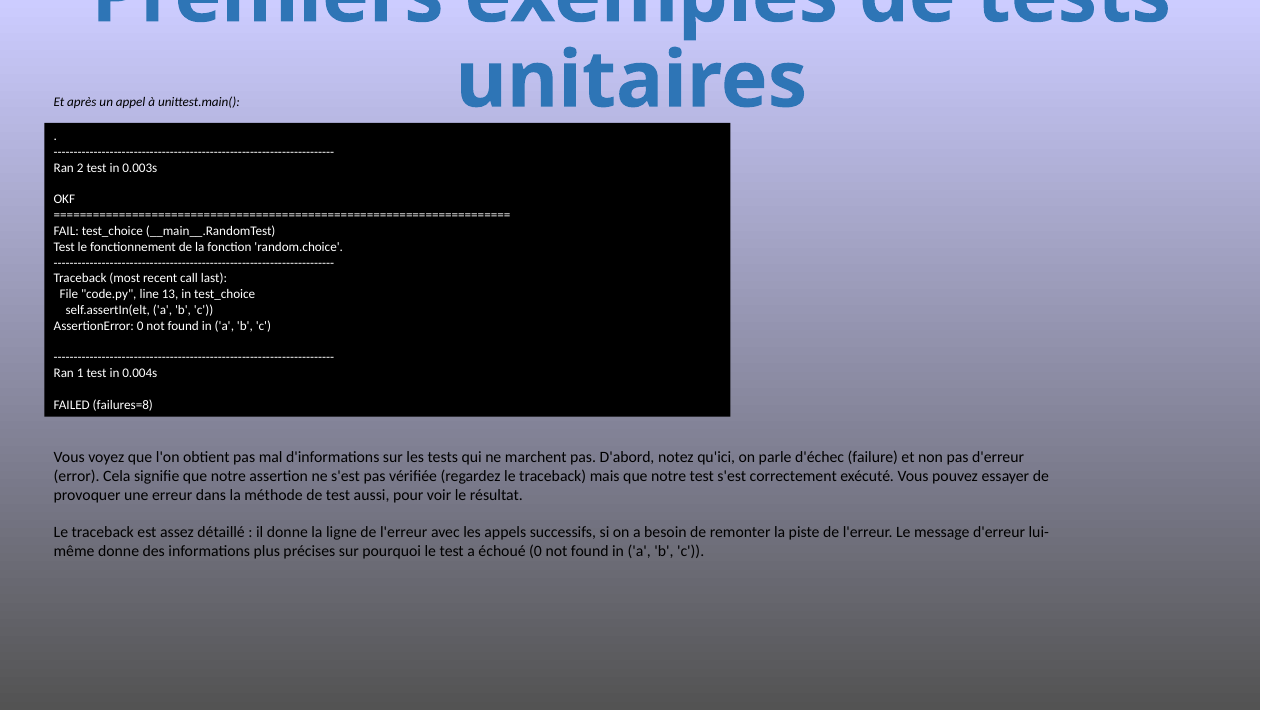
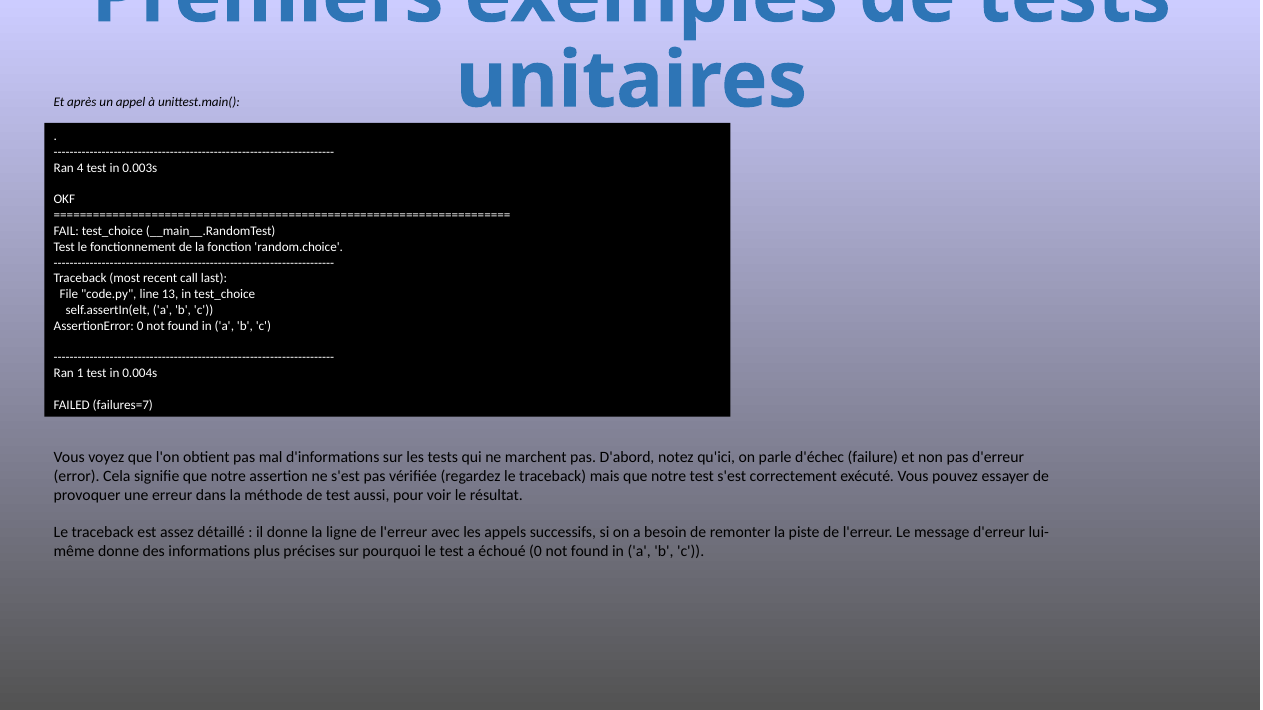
2: 2 -> 4 (80, 168)
failures=8: failures=8 -> failures=7 (123, 405)
